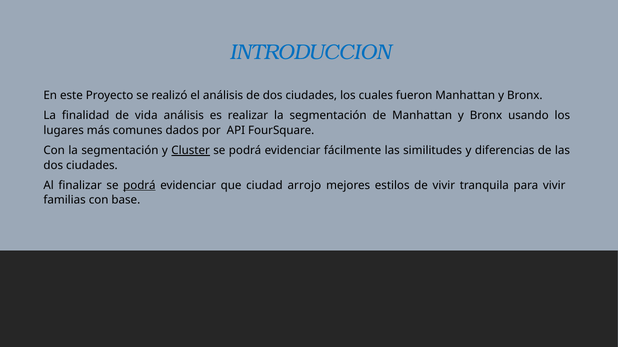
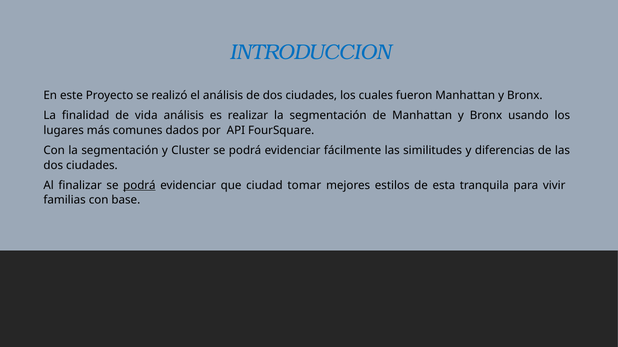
Cluster underline: present -> none (191, 151)
arrojo: arrojo -> tomar (304, 186)
de vivir: vivir -> esta (444, 186)
